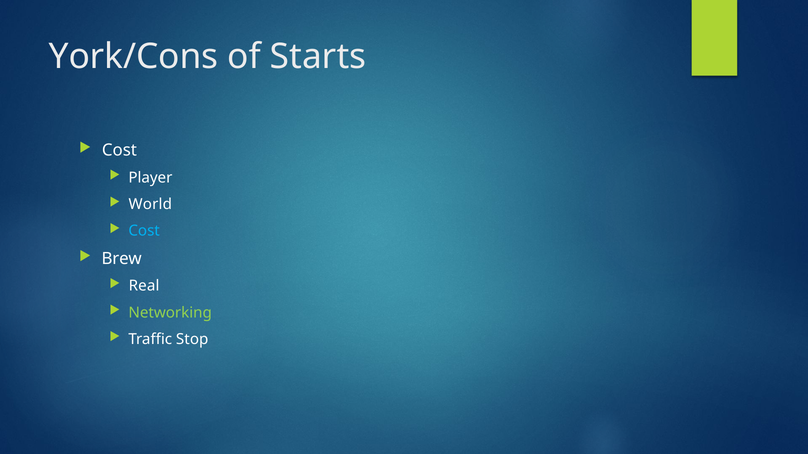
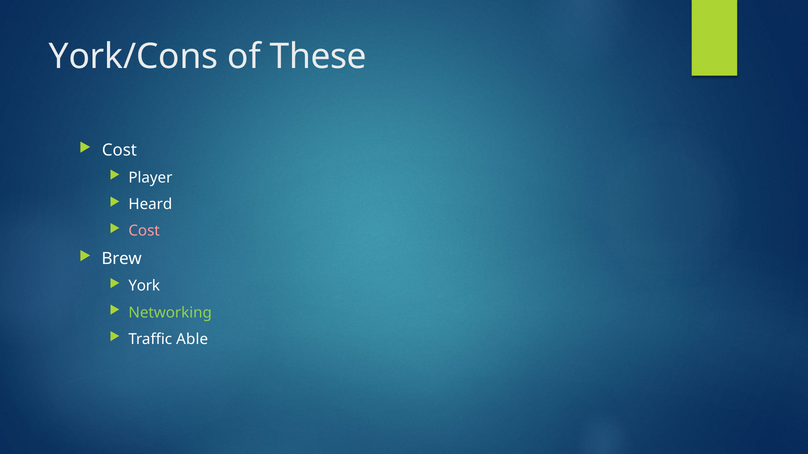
Starts: Starts -> These (318, 57)
World: World -> Heard (150, 204)
Cost colour: light blue -> pink (144, 231)
Real: Real -> York (144, 286)
Stop: Stop -> Able (192, 340)
